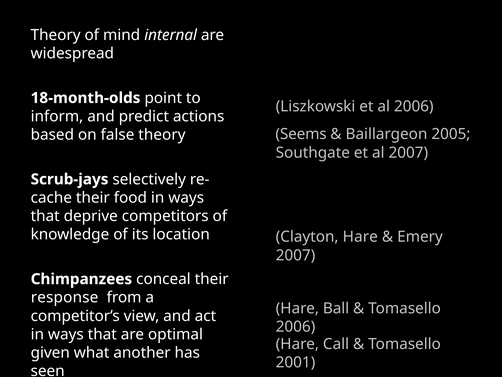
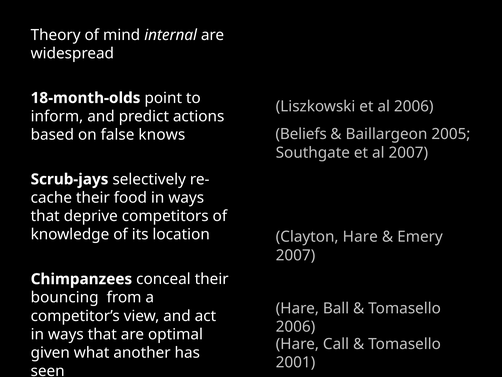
Seems: Seems -> Beliefs (301, 134)
false theory: theory -> knows (162, 135)
response: response -> bouncing (65, 297)
